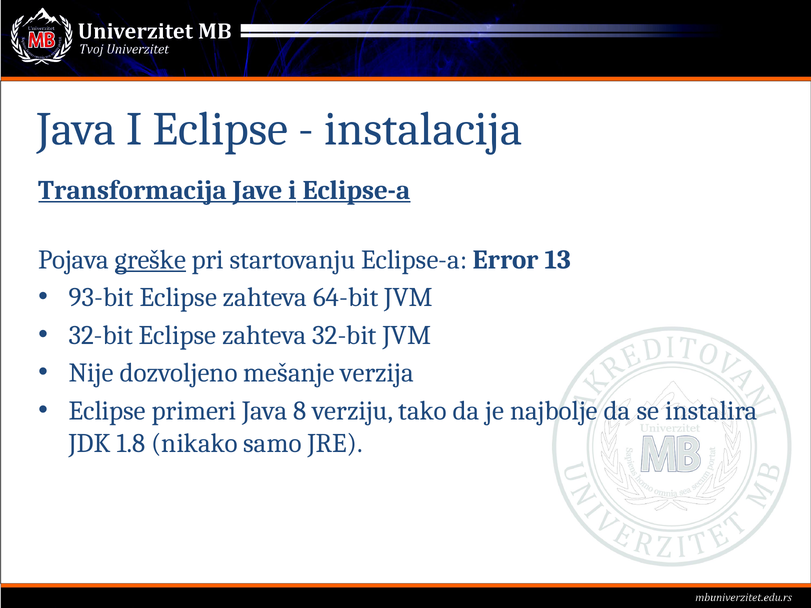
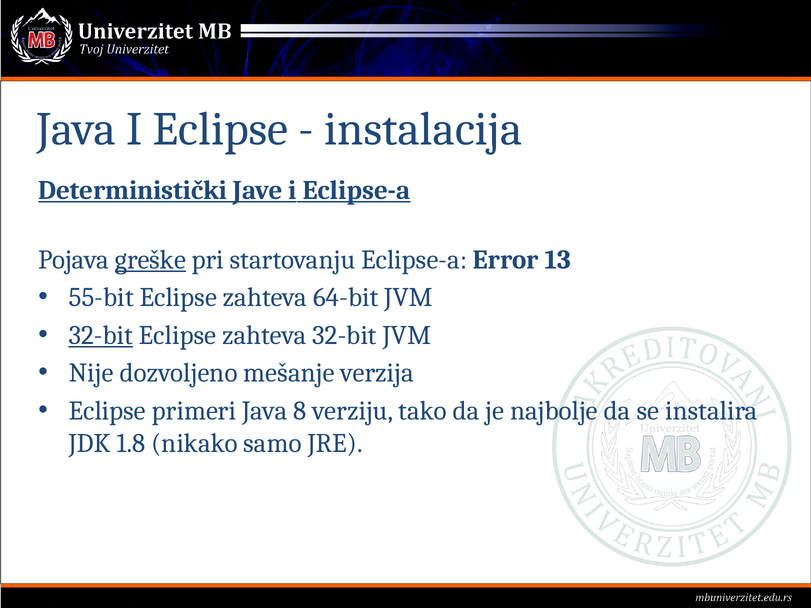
Transformacija: Transformacija -> Deterministički (133, 190)
93-bit: 93-bit -> 55-bit (101, 298)
32-bit underline: none -> present (101, 335)
